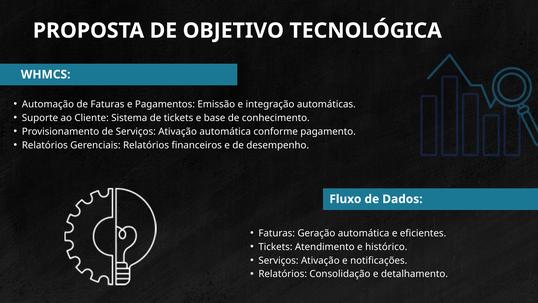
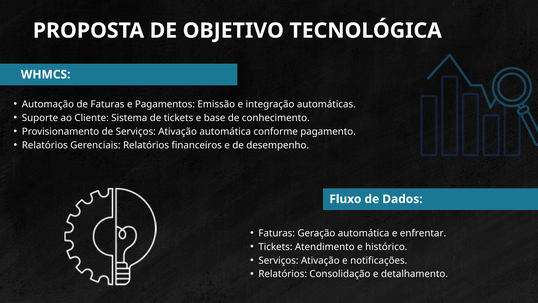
eficientes: eficientes -> enfrentar (423, 233)
